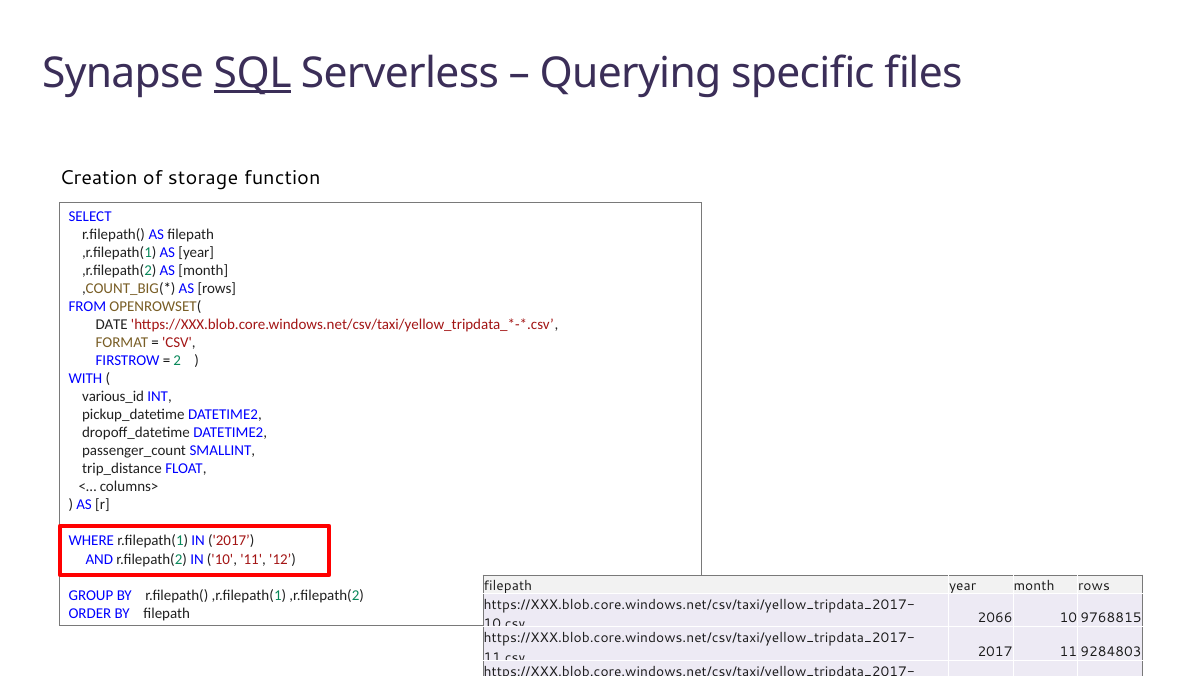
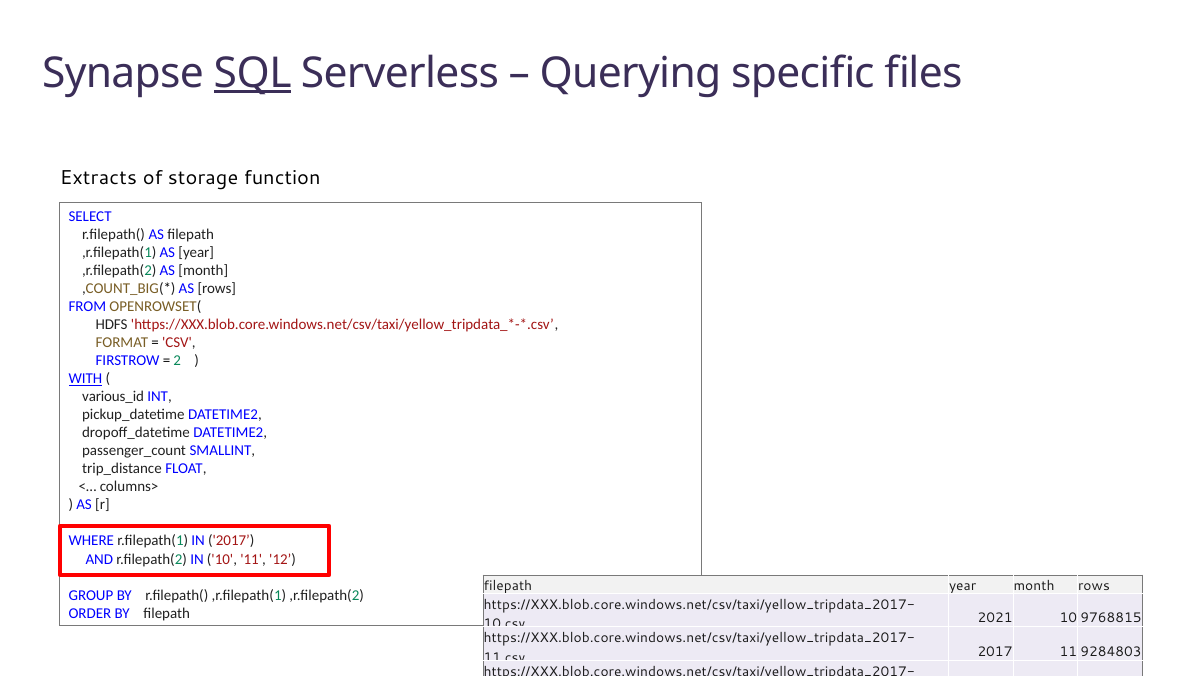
Creation: Creation -> Extracts (98, 178)
DATE: DATE -> HDFS (112, 325)
WITH underline: none -> present (85, 379)
2066: 2066 -> 2021 (995, 618)
